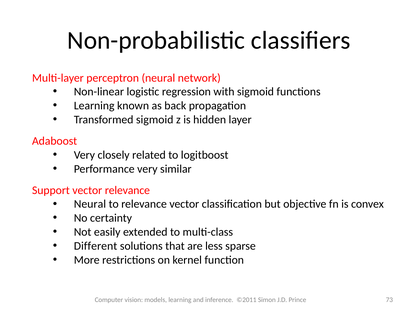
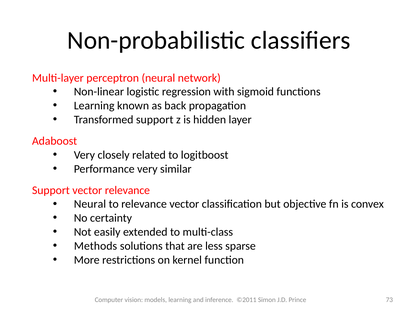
Transformed sigmoid: sigmoid -> support (155, 120)
Different: Different -> Methods (96, 246)
